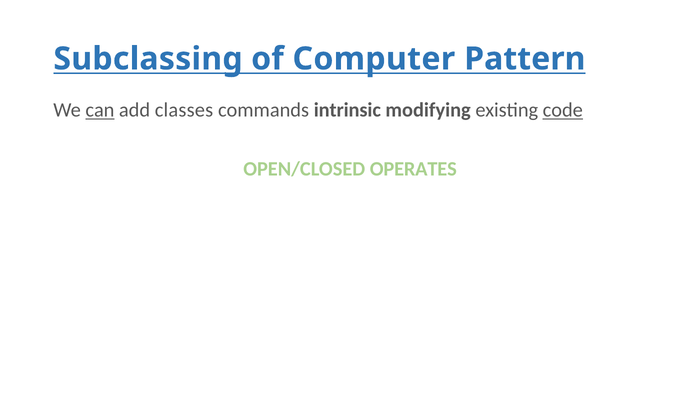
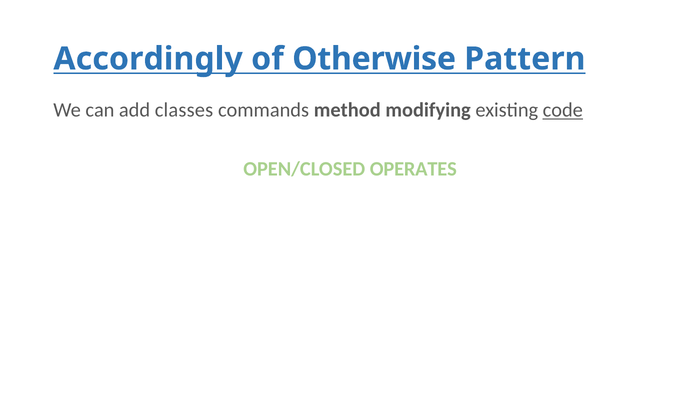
Subclassing: Subclassing -> Accordingly (148, 59)
Computer: Computer -> Otherwise (374, 59)
can underline: present -> none (100, 110)
intrinsic: intrinsic -> method (347, 110)
